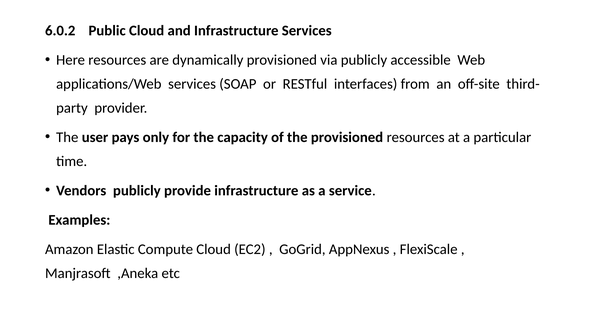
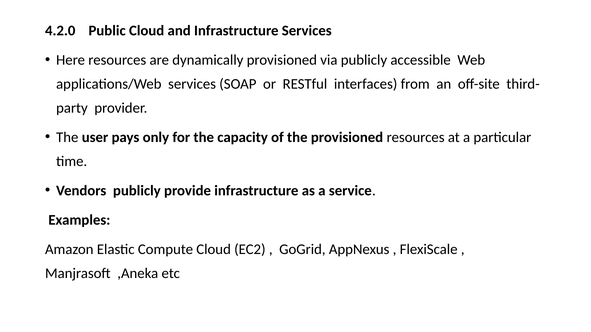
6.0.2: 6.0.2 -> 4.2.0 (60, 31)
